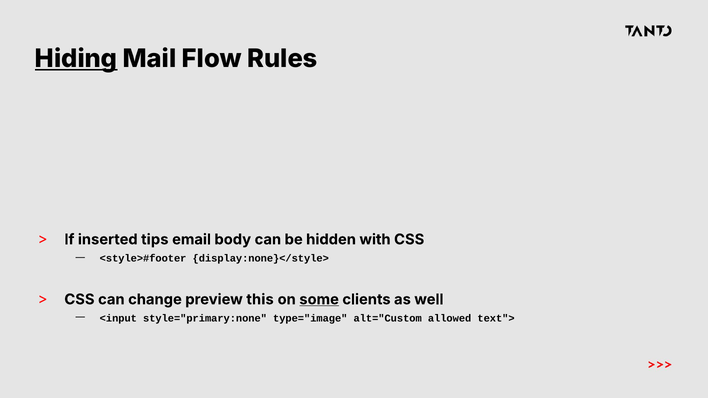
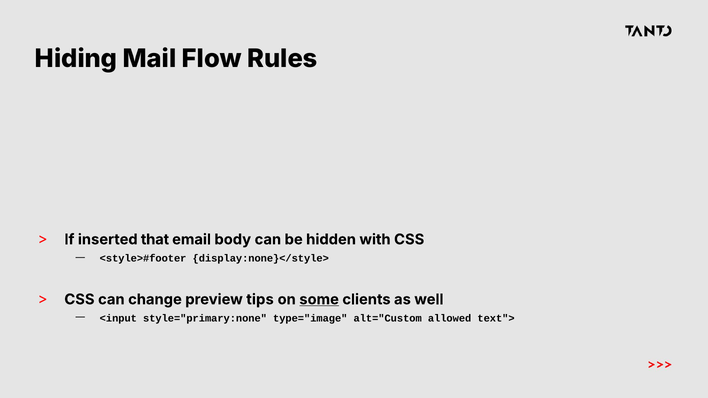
Hiding underline: present -> none (76, 59)
tips: tips -> that (155, 240)
this: this -> tips (260, 300)
